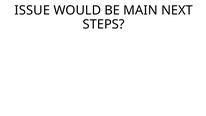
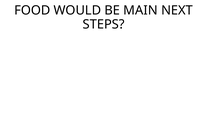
ISSUE: ISSUE -> FOOD (32, 10)
